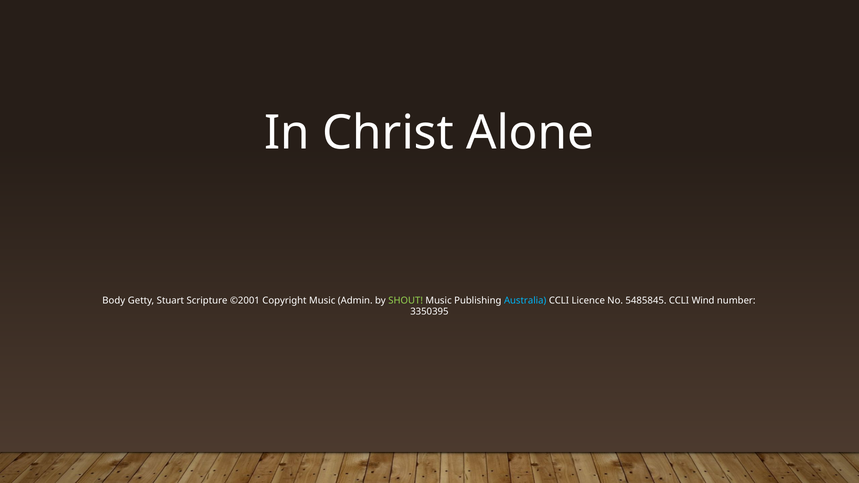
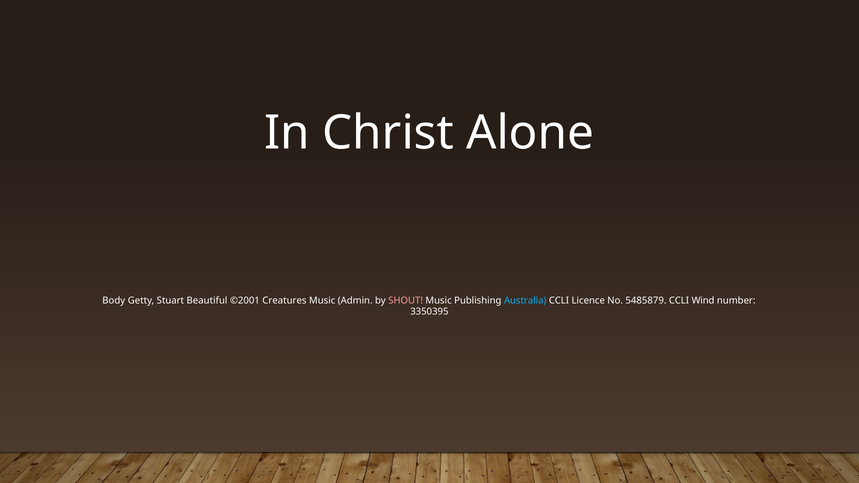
Scripture: Scripture -> Beautiful (207, 301)
Copyright: Copyright -> Creatures (284, 301)
SHOUT colour: light green -> pink (406, 301)
5485845: 5485845 -> 5485879 (646, 301)
